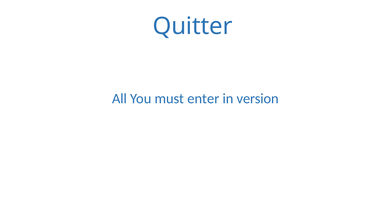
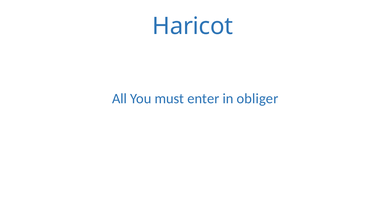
Quitter: Quitter -> Haricot (193, 26)
version: version -> obliger (258, 99)
